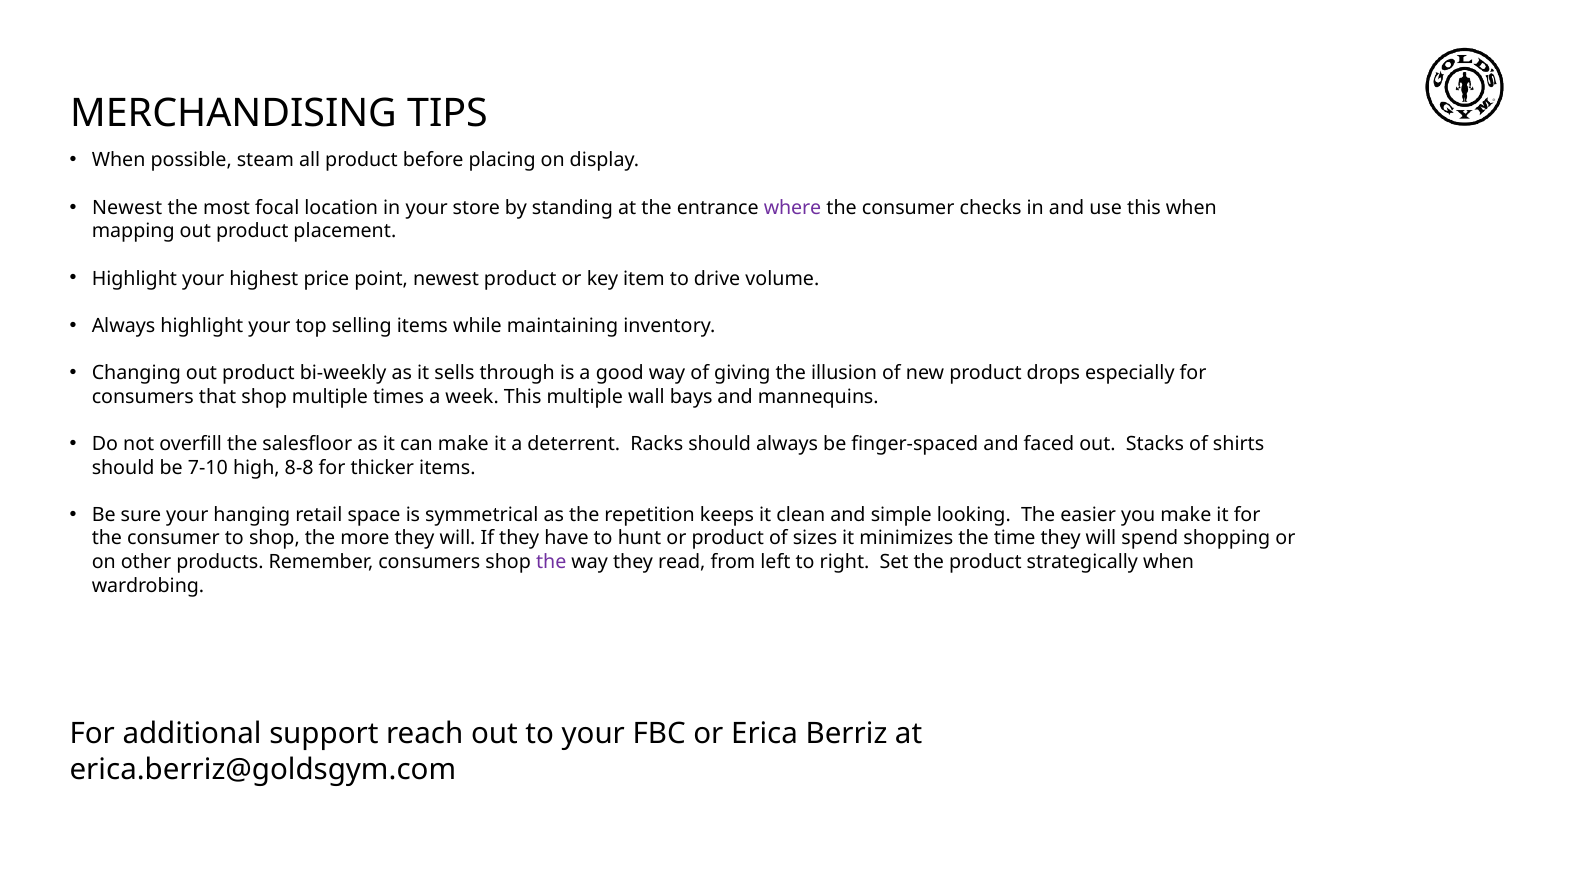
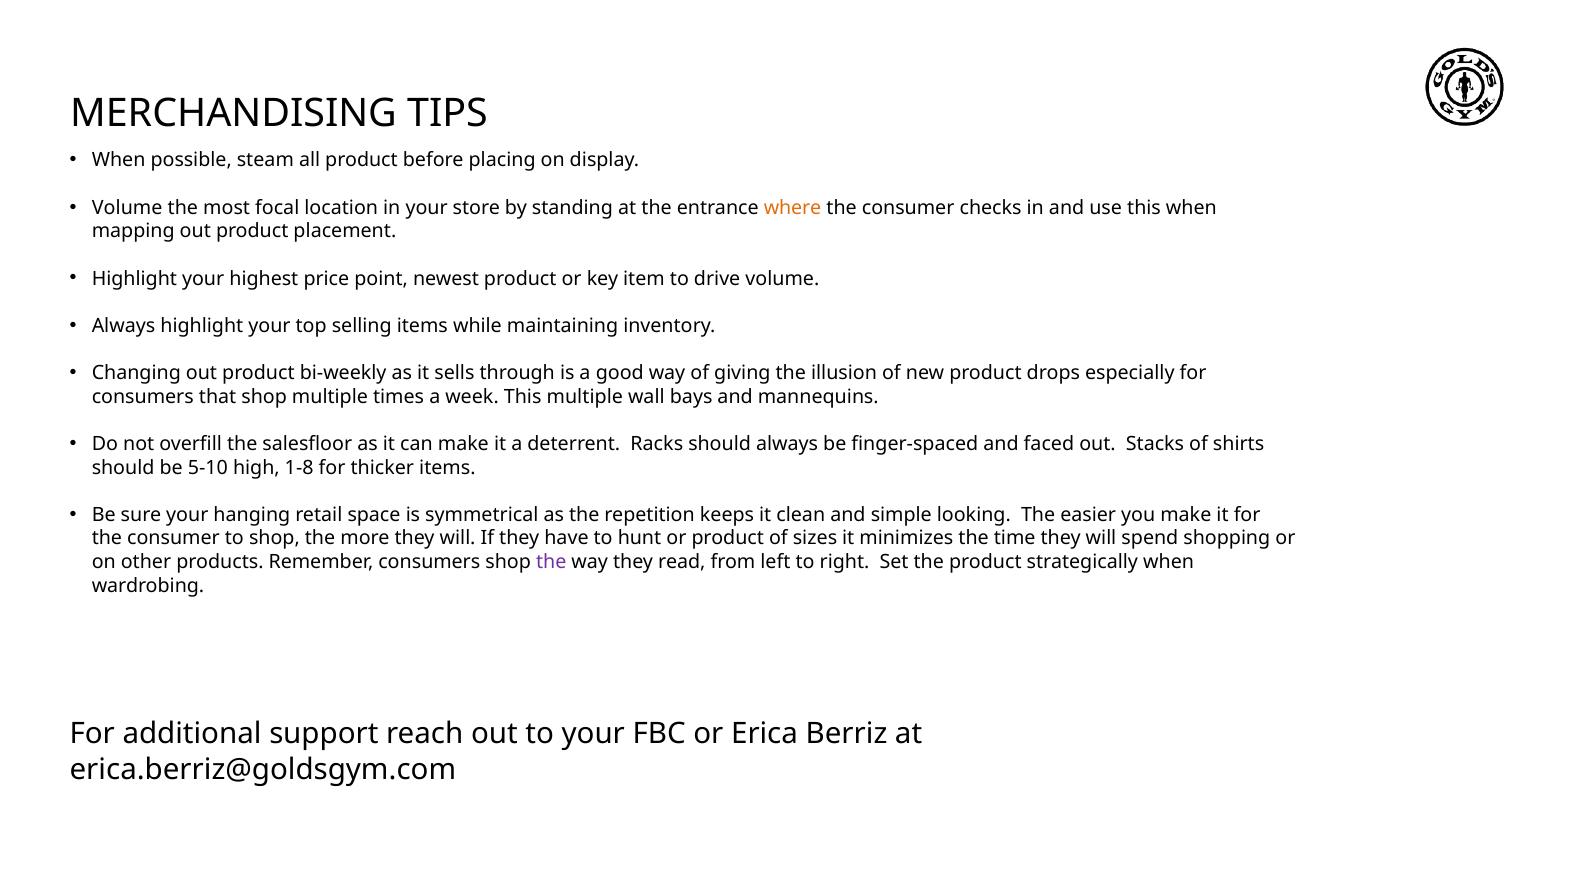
Newest: Newest -> Volume (127, 208)
where colour: purple -> orange (793, 208)
7-10: 7-10 -> 5-10 (208, 467)
8-8: 8-8 -> 1-8 (299, 467)
